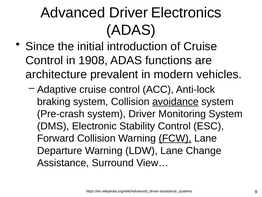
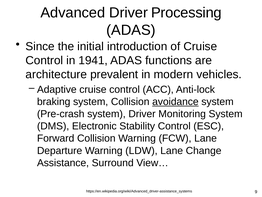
Electronics: Electronics -> Processing (186, 13)
1908: 1908 -> 1941 (93, 60)
FCW underline: present -> none (175, 138)
